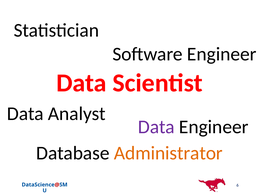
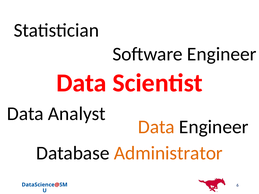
Data colour: purple -> orange (156, 127)
